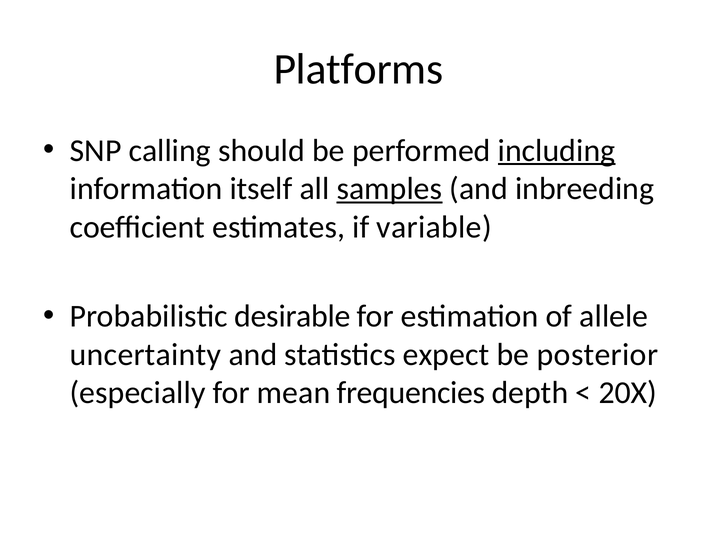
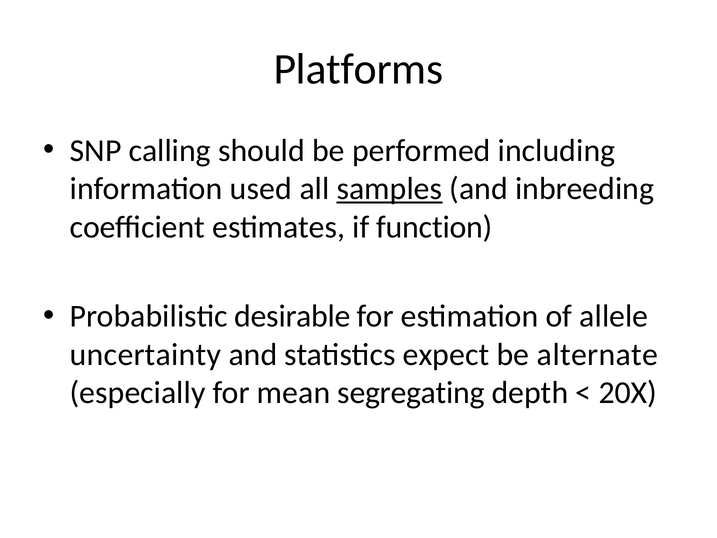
including underline: present -> none (557, 150)
itself: itself -> used (261, 189)
variable: variable -> function (434, 227)
posterior: posterior -> alternate (598, 354)
frequencies: frequencies -> segregating (411, 393)
